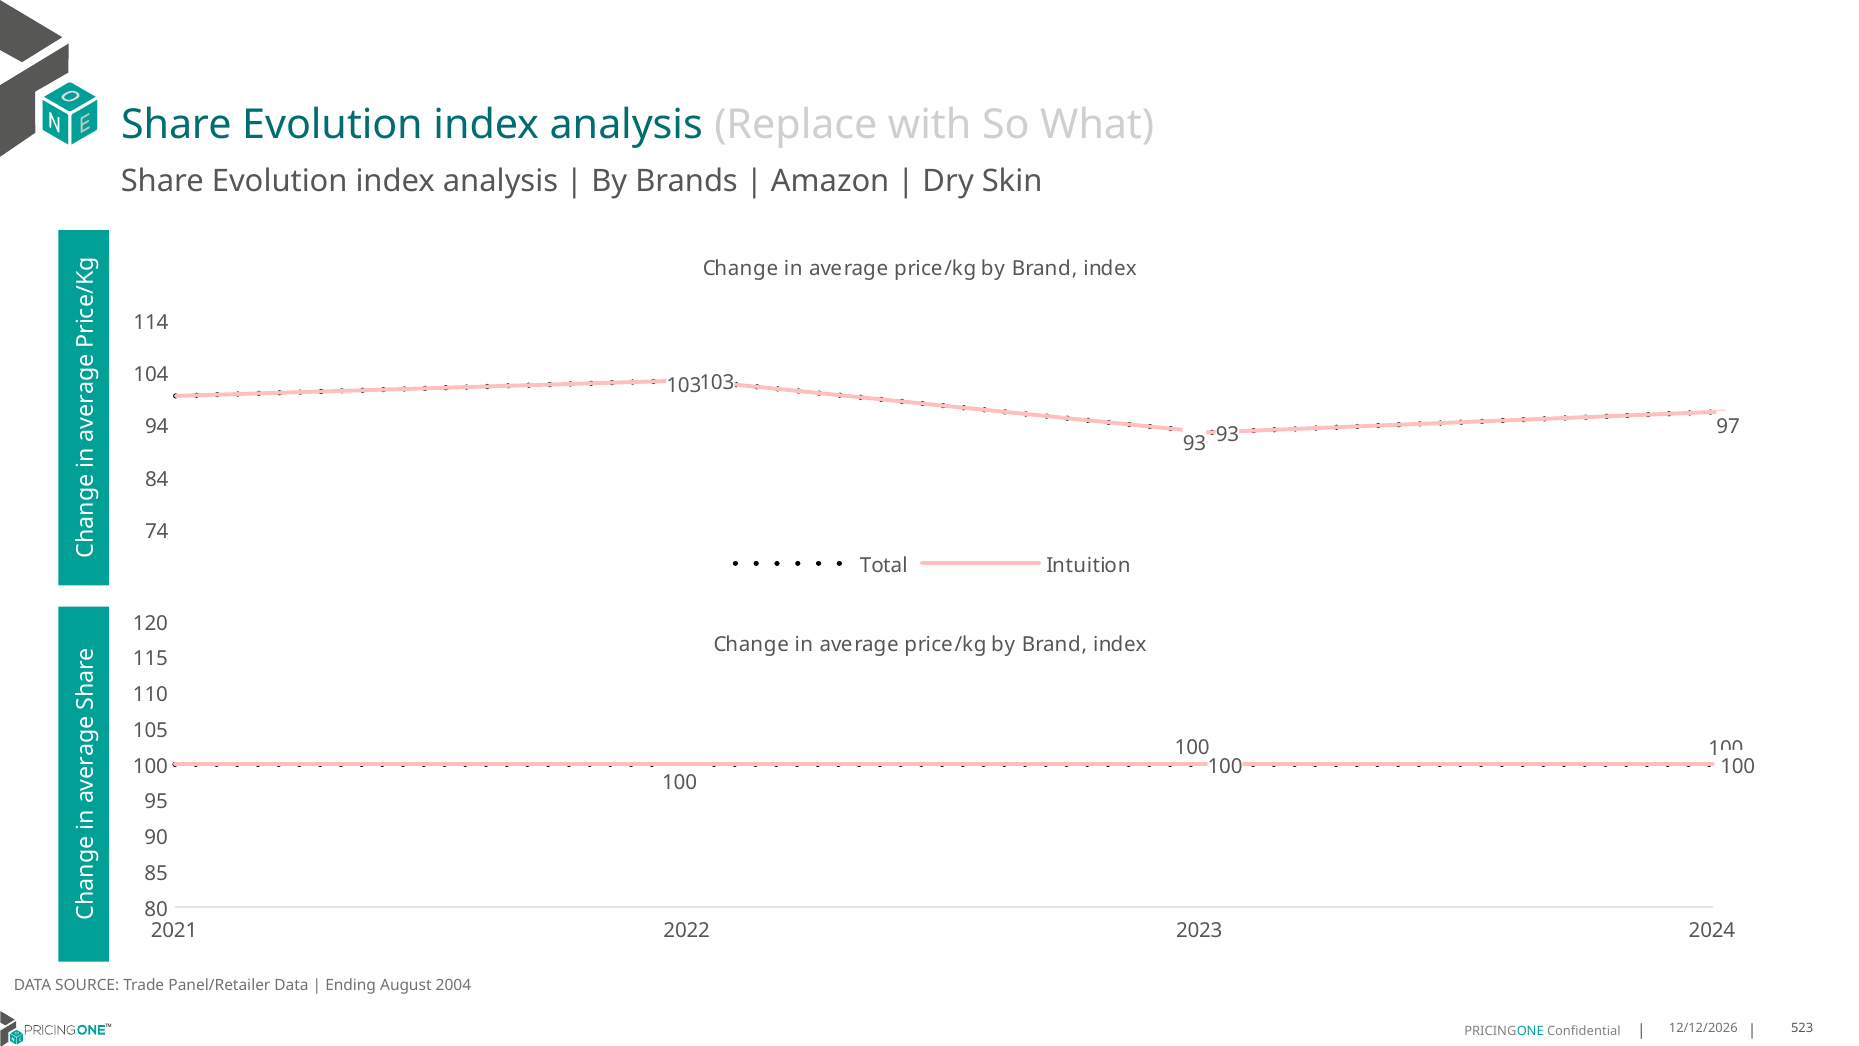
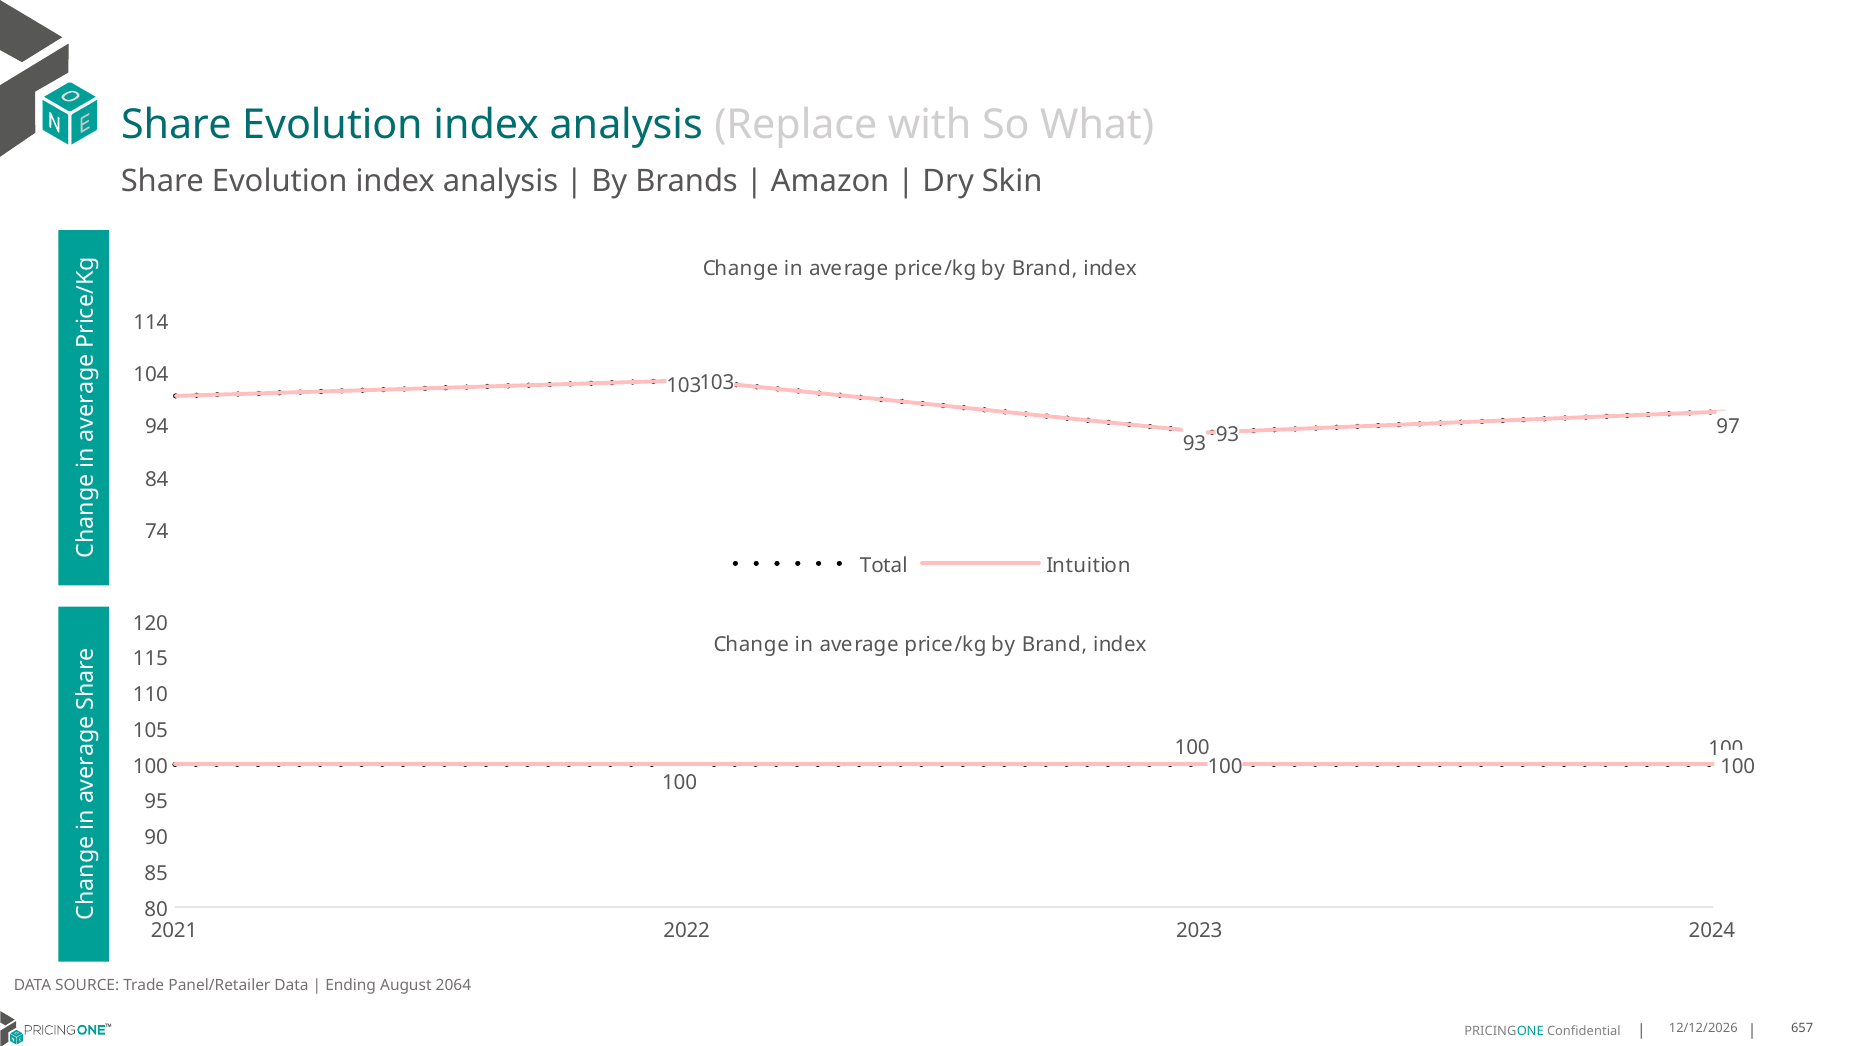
2004: 2004 -> 2064 (453, 985)
523: 523 -> 657 (1802, 1028)
